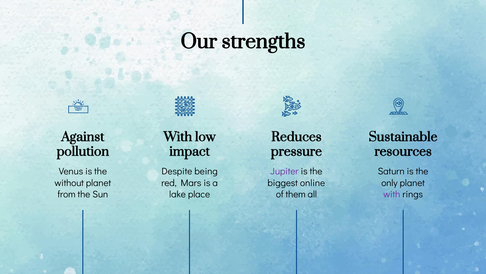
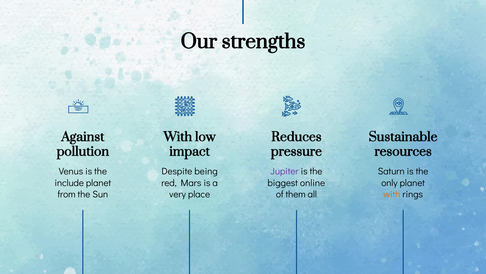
without: without -> include (69, 182)
lake: lake -> very (178, 194)
with colour: purple -> orange (392, 194)
